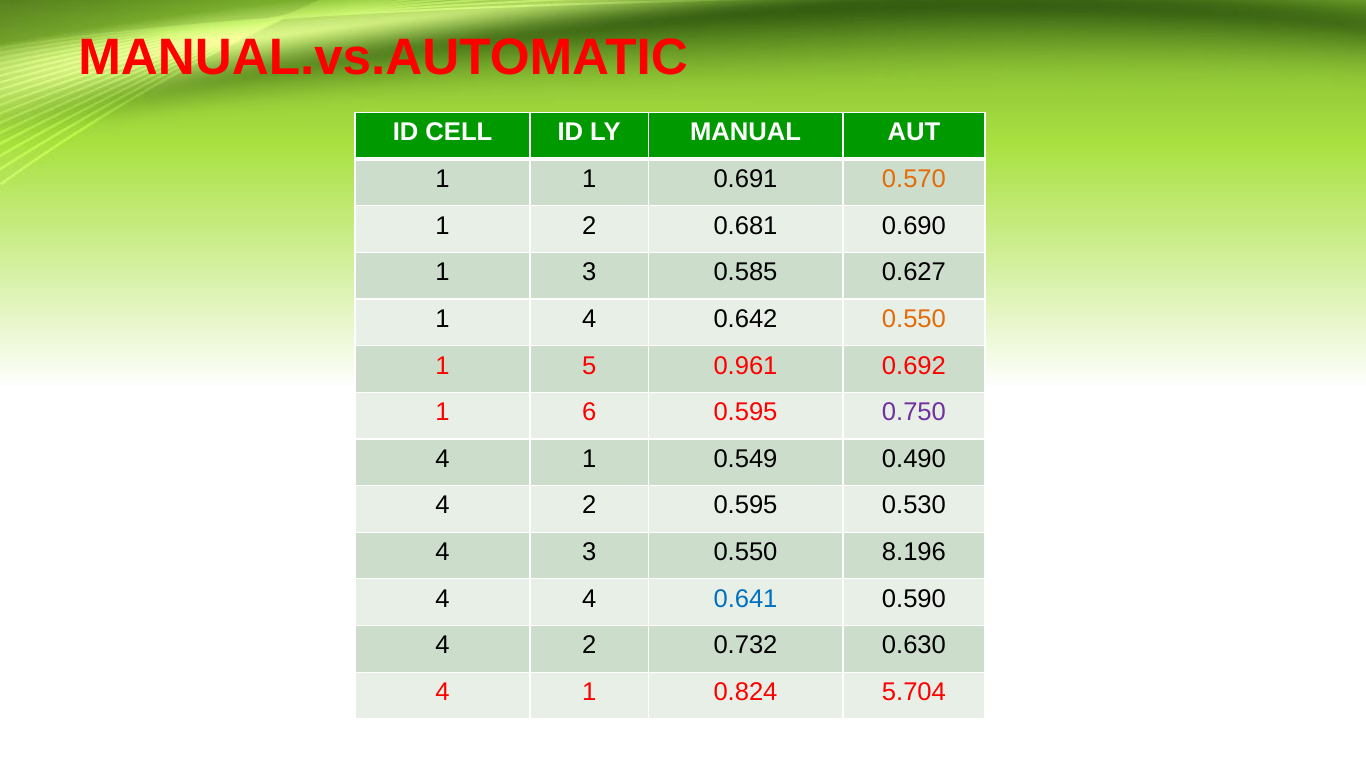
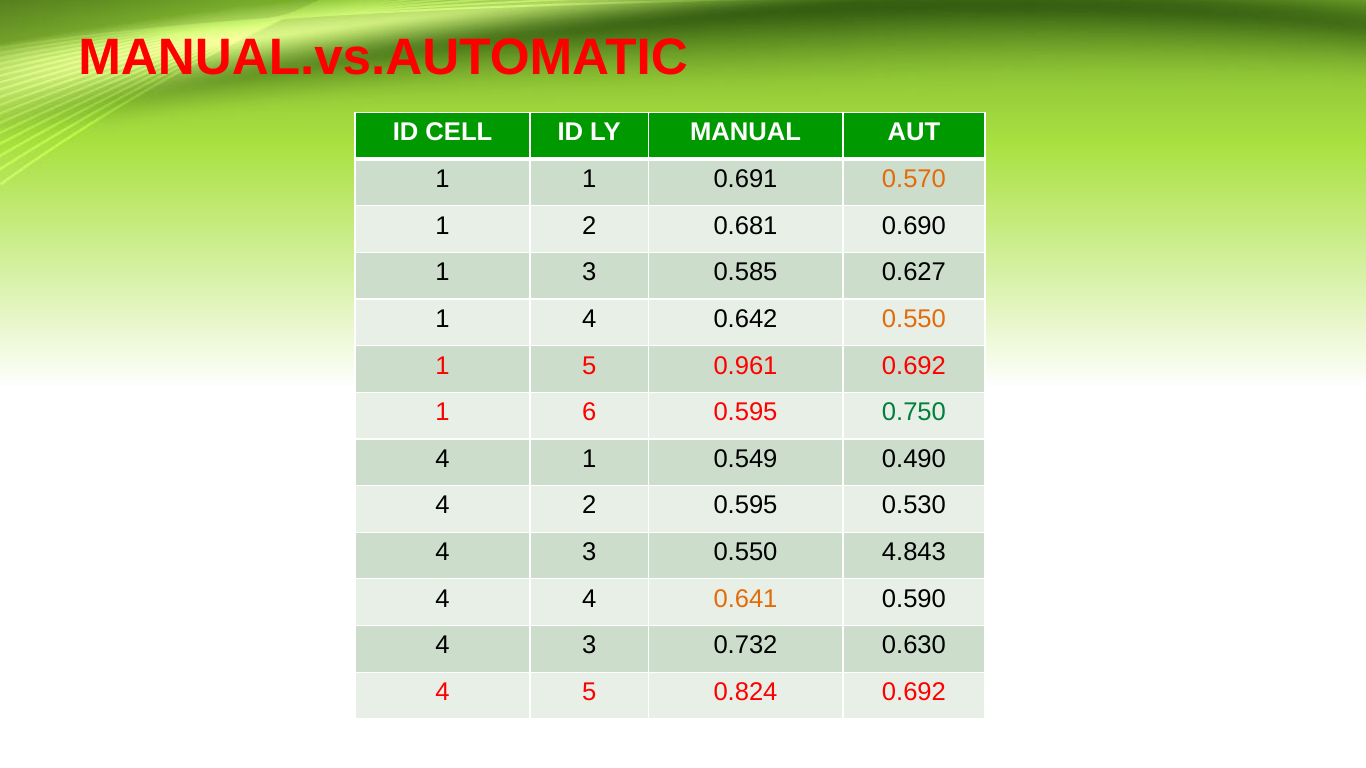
0.750 colour: purple -> green (914, 412)
8.196: 8.196 -> 4.843 (914, 552)
0.641 colour: blue -> orange (746, 599)
2: 2 -> 3 (589, 646)
1: 1 -> 5 (589, 692)
0.824 5.704: 5.704 -> 0.692 (914, 692)
